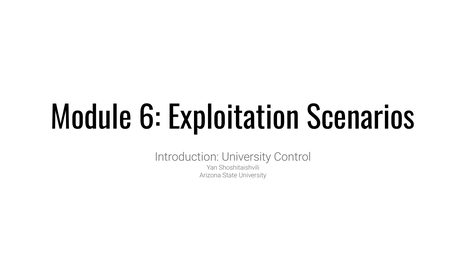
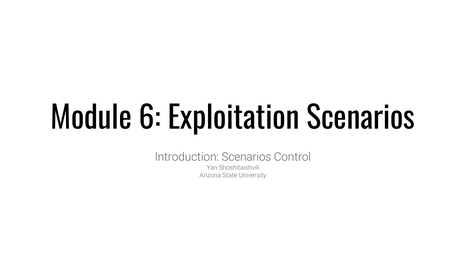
Introduction University: University -> Scenarios (246, 157)
